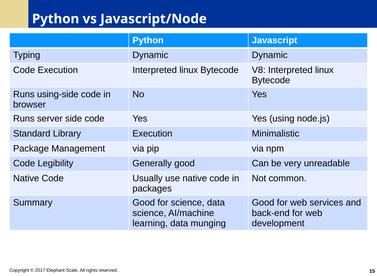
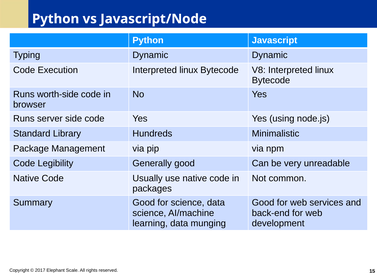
using-side: using-side -> worth-side (58, 94)
Library Execution: Execution -> Hundreds (152, 134)
